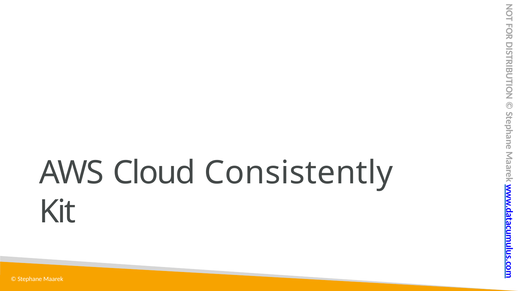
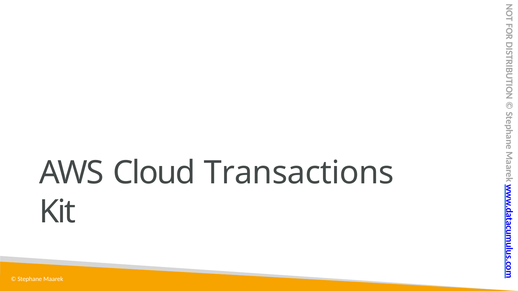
Consistently: Consistently -> Transactions (299, 173)
